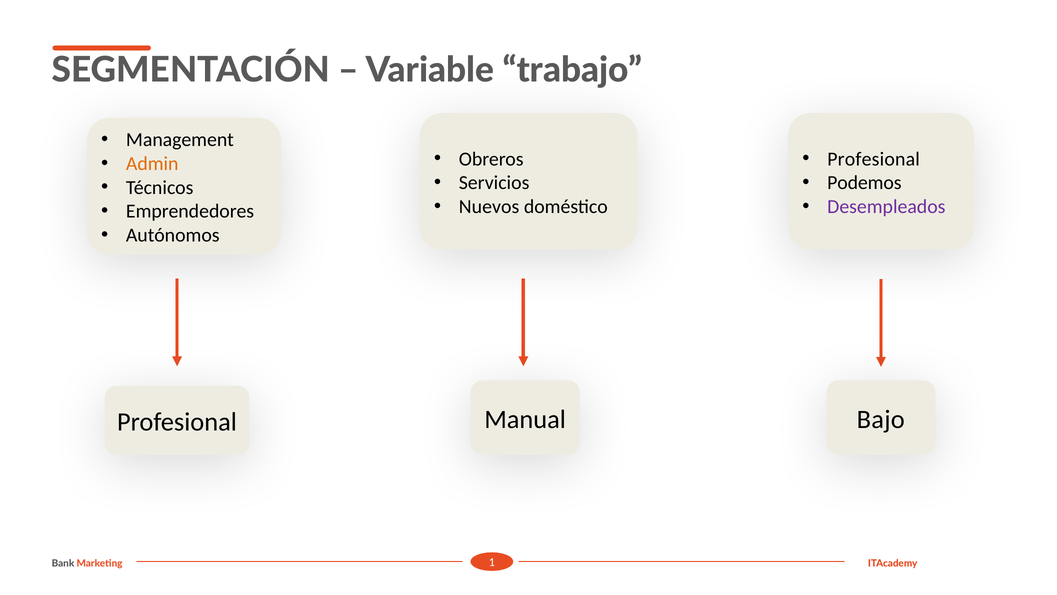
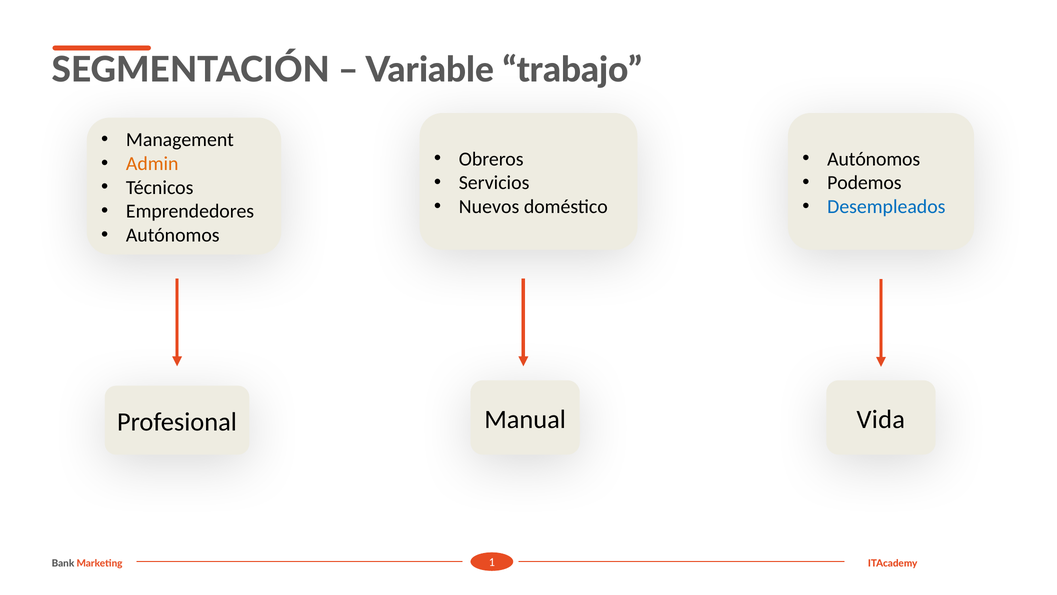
Profesional: Profesional -> Autónomos (874, 159)
Desempleados colour: purple -> blue (886, 206)
Bajo: Bajo -> Vida (881, 419)
